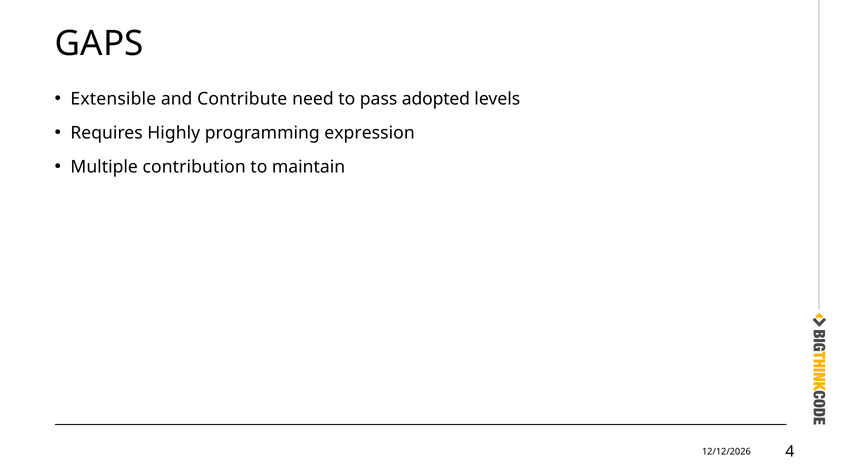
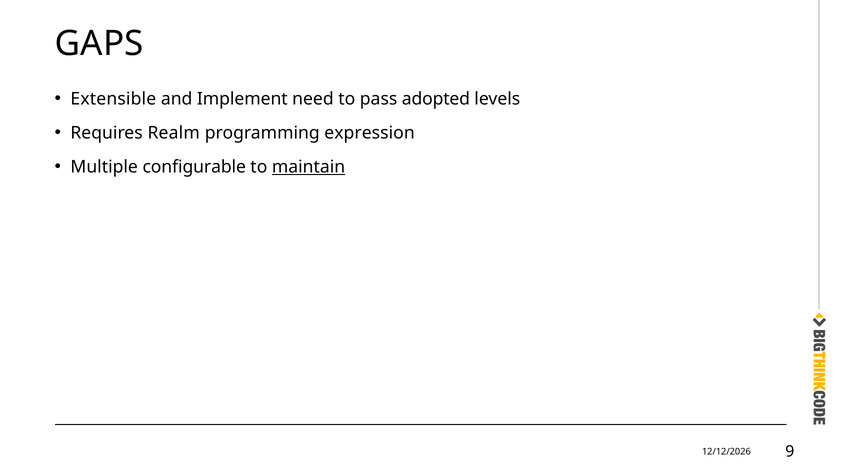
Contribute: Contribute -> Implement (242, 99)
Highly: Highly -> Realm (174, 133)
contribution: contribution -> configurable (194, 167)
maintain underline: none -> present (309, 167)
4: 4 -> 9 (790, 451)
